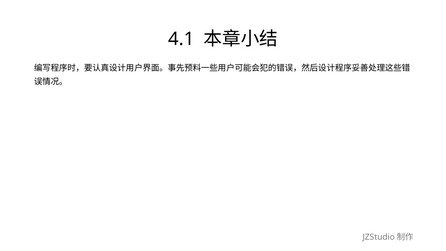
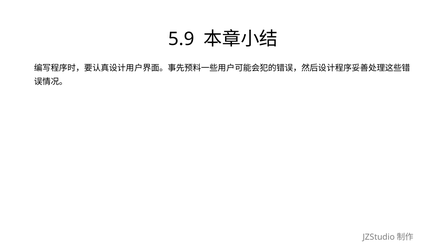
4.1: 4.1 -> 5.9 (181, 39)
